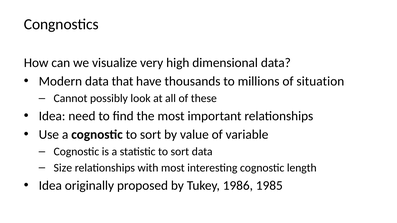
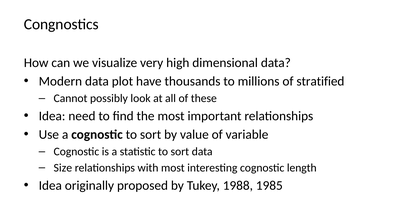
that: that -> plot (122, 81)
situation: situation -> stratified (320, 81)
1986: 1986 -> 1988 (238, 186)
